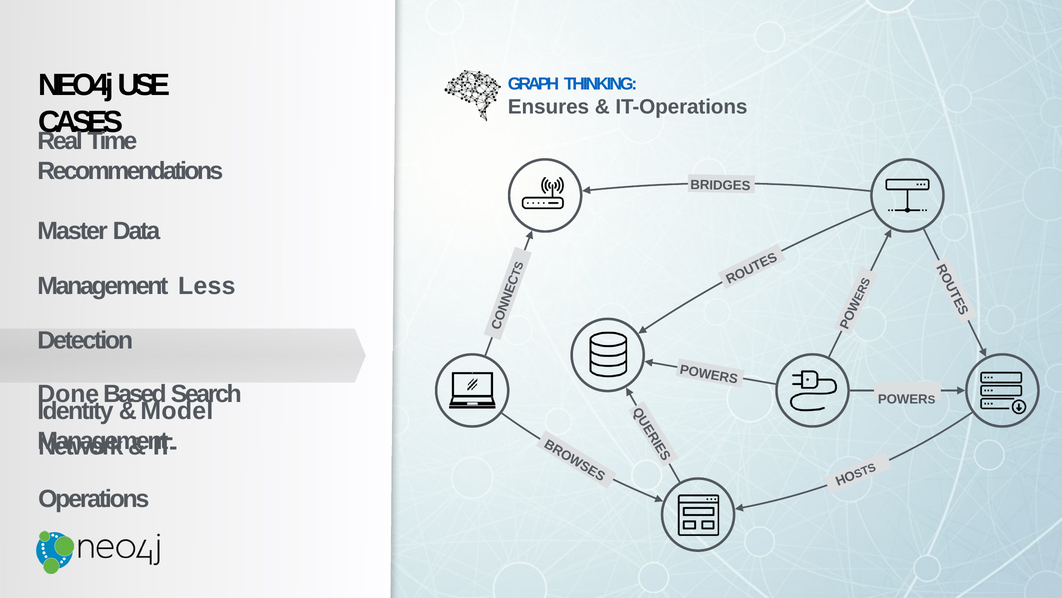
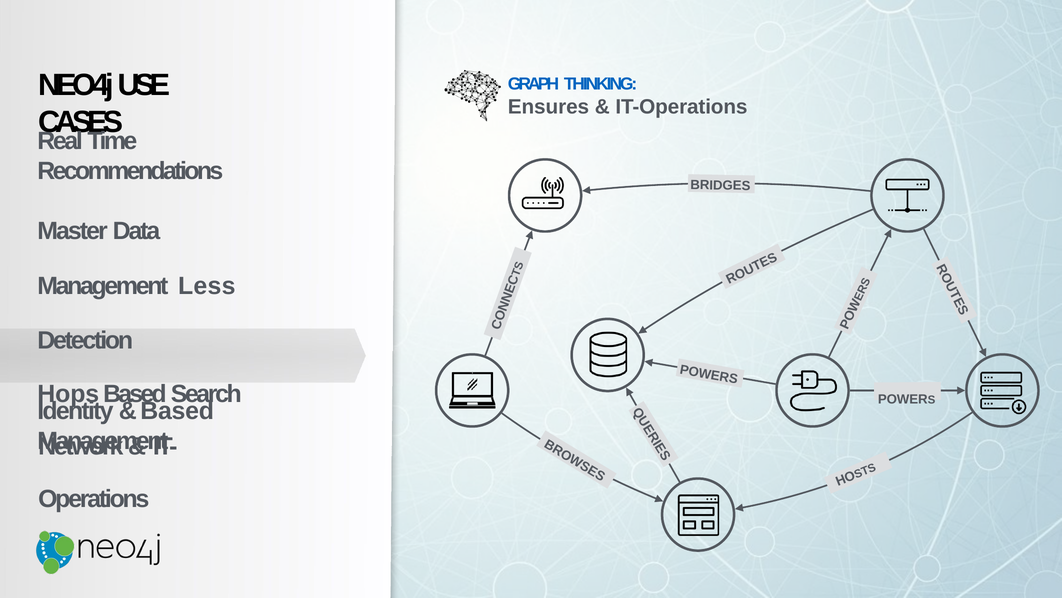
Done: Done -> Hops (68, 394)
Model: Model -> Based (177, 411)
